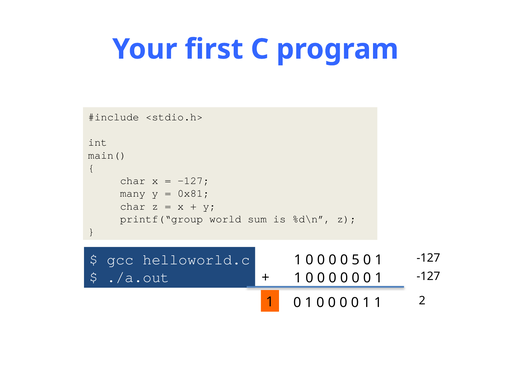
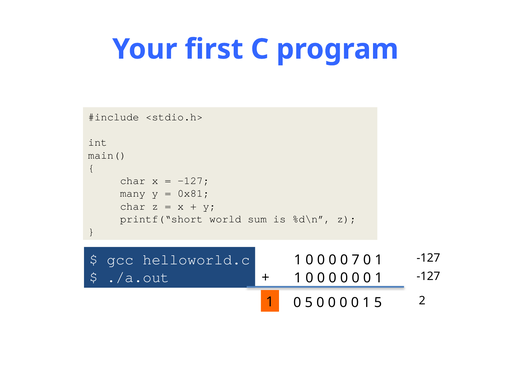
printf(“group: printf(“group -> printf(“short (161, 219)
5: 5 -> 7 (356, 260)
1: 1 -> 5 (309, 303)
0 0 1 1: 1 -> 5 (378, 303)
